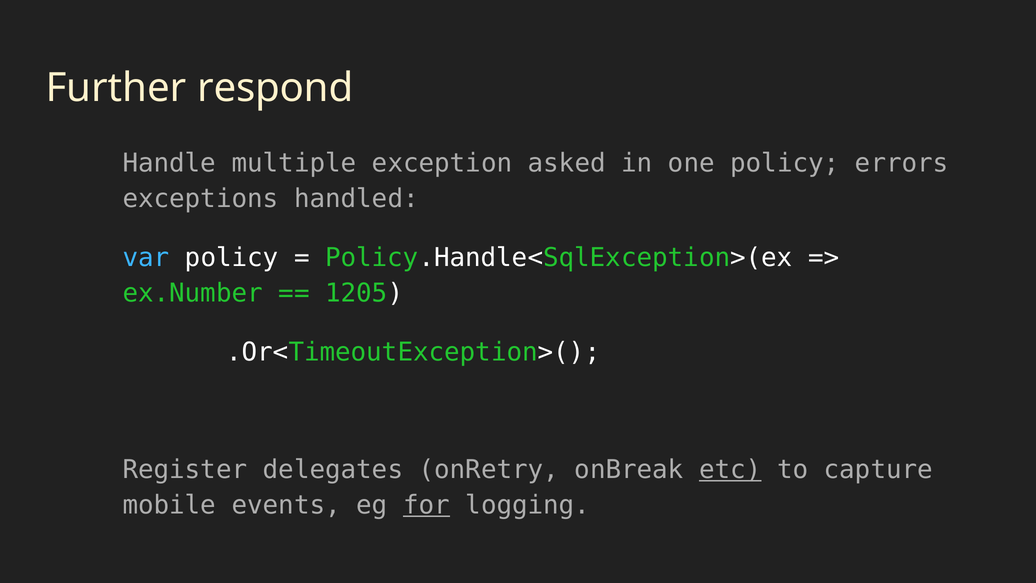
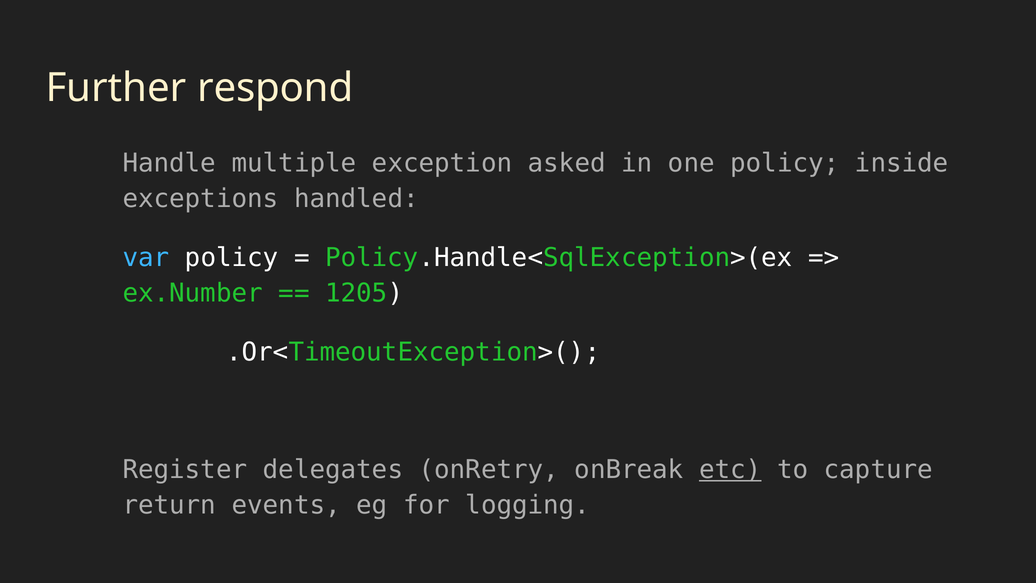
errors: errors -> inside (902, 163)
mobile: mobile -> return (169, 505)
for underline: present -> none (426, 505)
